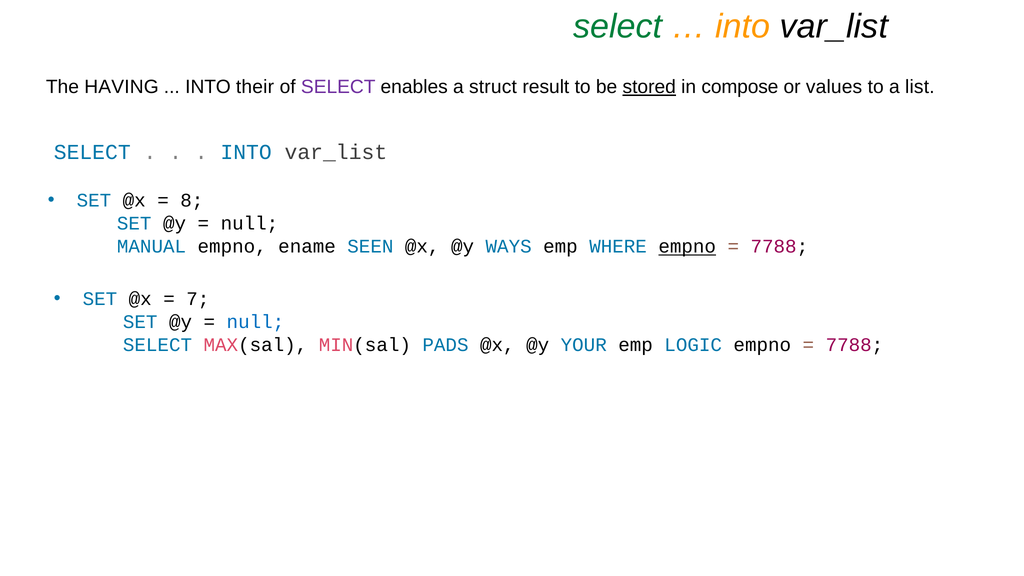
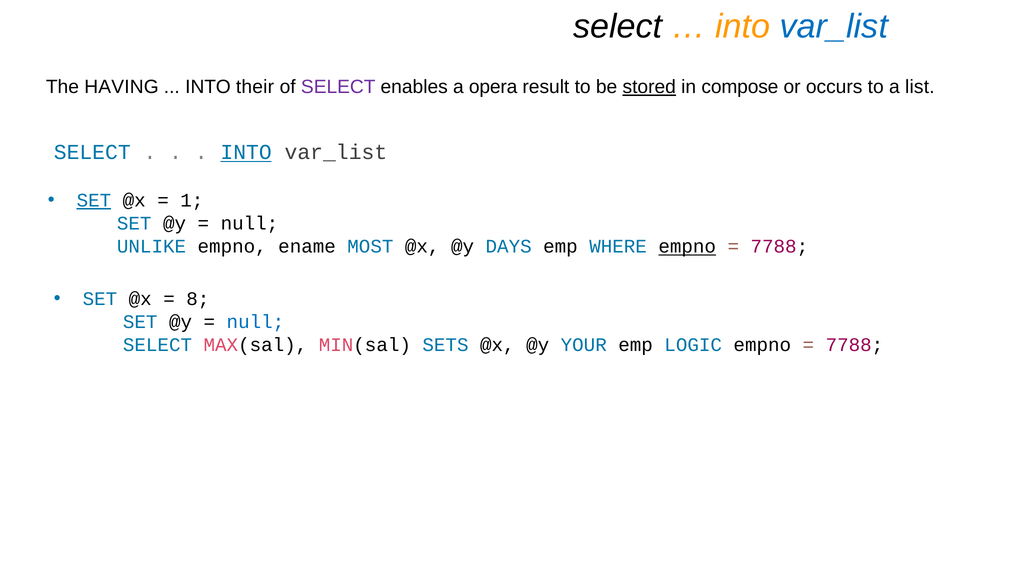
select colour: green -> black (618, 27)
var_list colour: black -> blue (834, 27)
struct: struct -> opera (493, 87)
values: values -> occurs (834, 87)
INTO underline: none -> present (246, 152)
SET underline: none -> present (94, 201)
8: 8 -> 1 (192, 201)
MANUAL: MANUAL -> UNLIKE (152, 247)
SEEN: SEEN -> MOST (370, 247)
WAYS: WAYS -> DAYS (509, 247)
7: 7 -> 8 (198, 299)
PADS: PADS -> SETS (445, 345)
